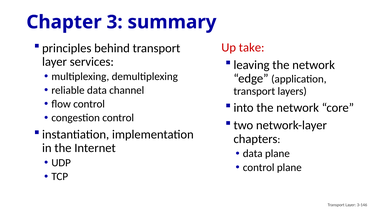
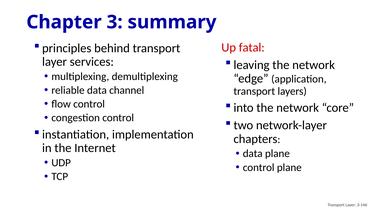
take: take -> fatal (252, 47)
